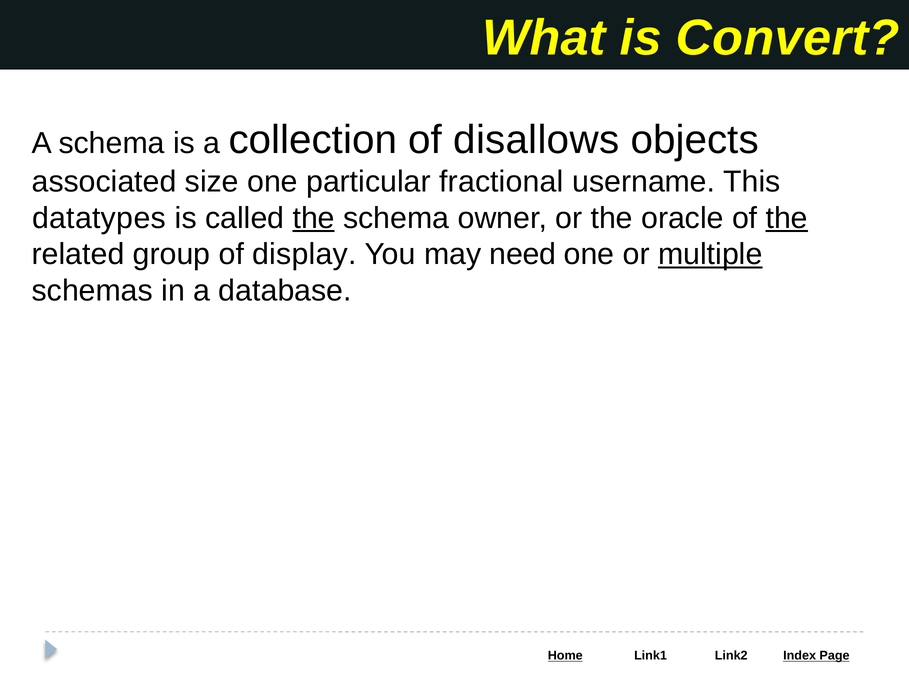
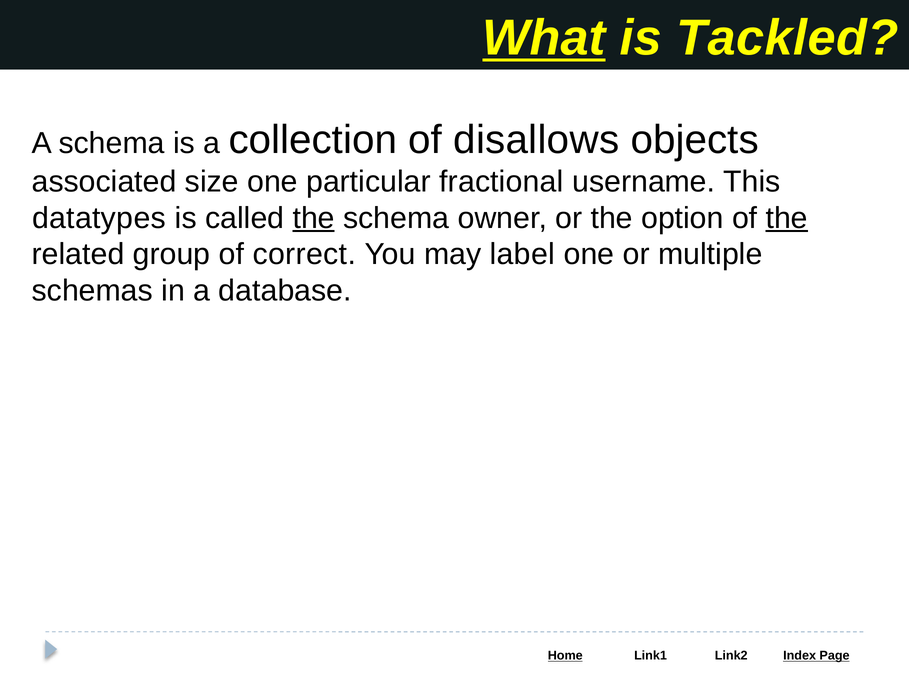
What underline: none -> present (544, 38)
Convert: Convert -> Tackled (787, 38)
oracle: oracle -> option (682, 218)
display: display -> correct (304, 254)
need: need -> label (522, 254)
multiple underline: present -> none (710, 254)
